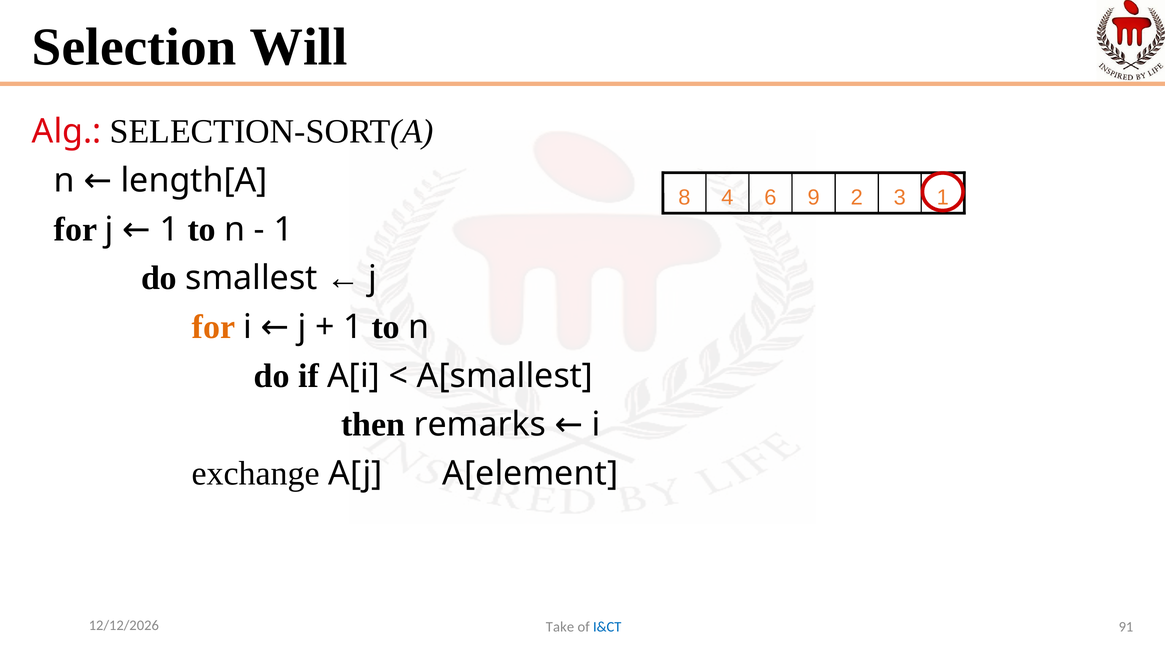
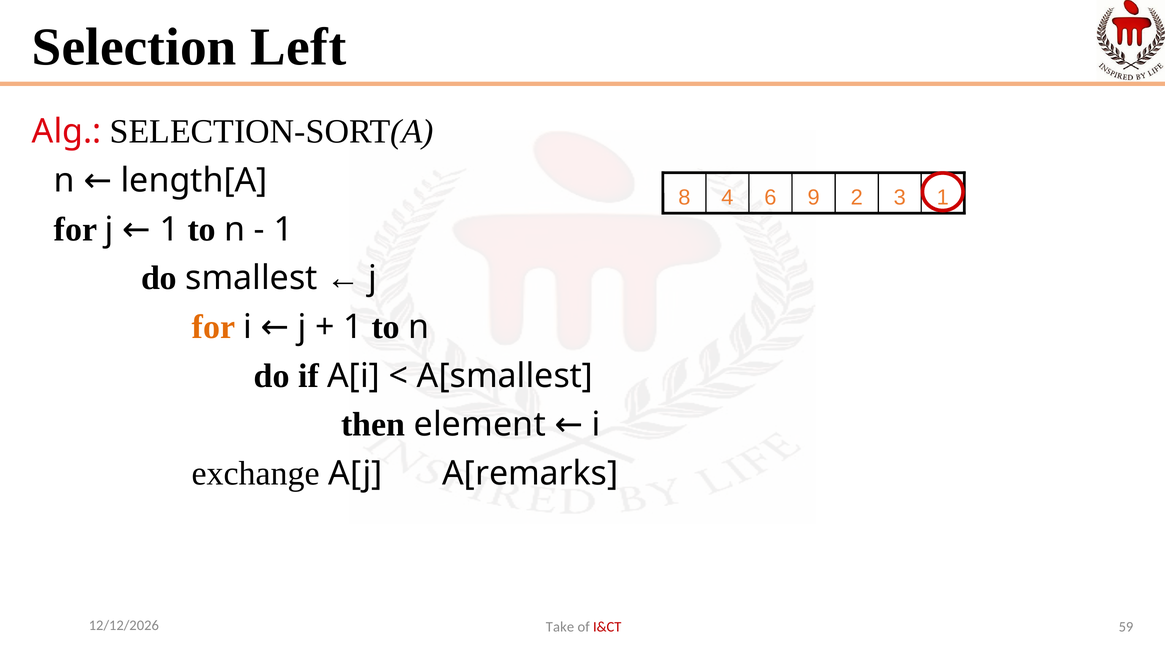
Will: Will -> Left (298, 47)
remarks: remarks -> element (480, 425)
A[element: A[element -> A[remarks (530, 474)
91: 91 -> 59 (1126, 627)
I&CT colour: blue -> red (607, 627)
